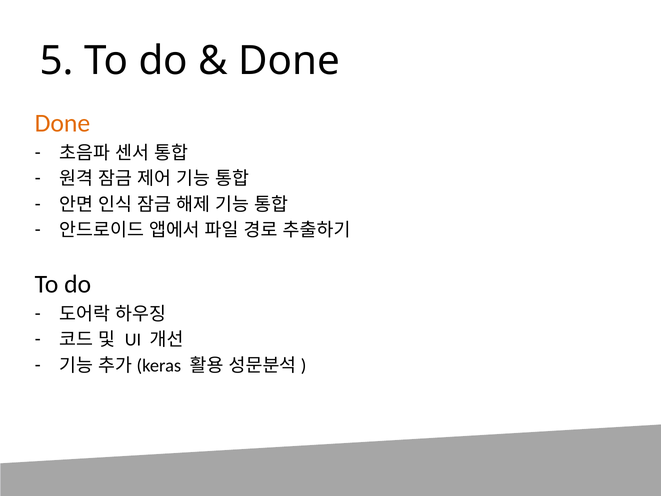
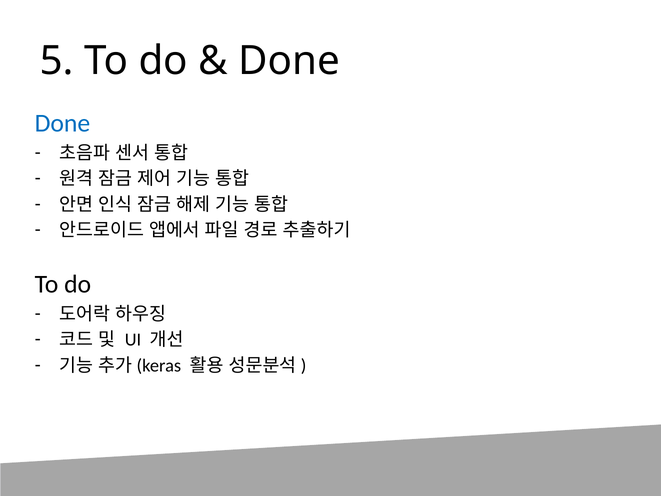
Done colour: orange -> blue (62, 123)
